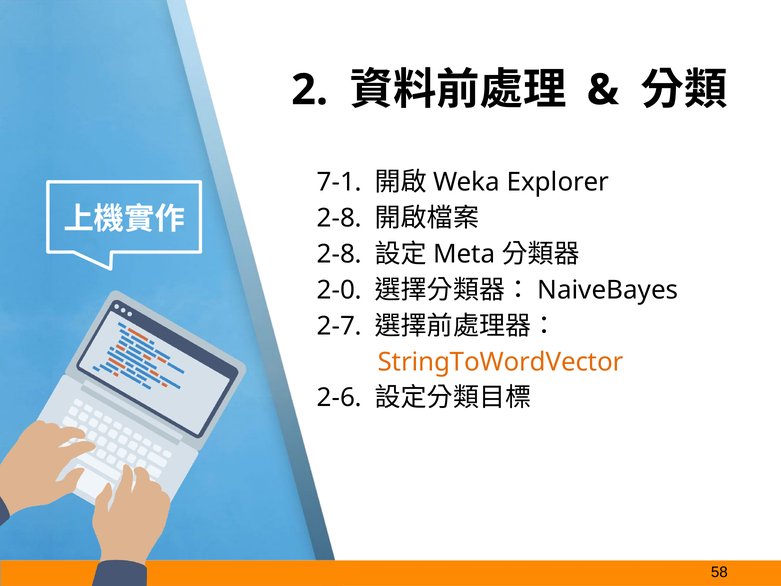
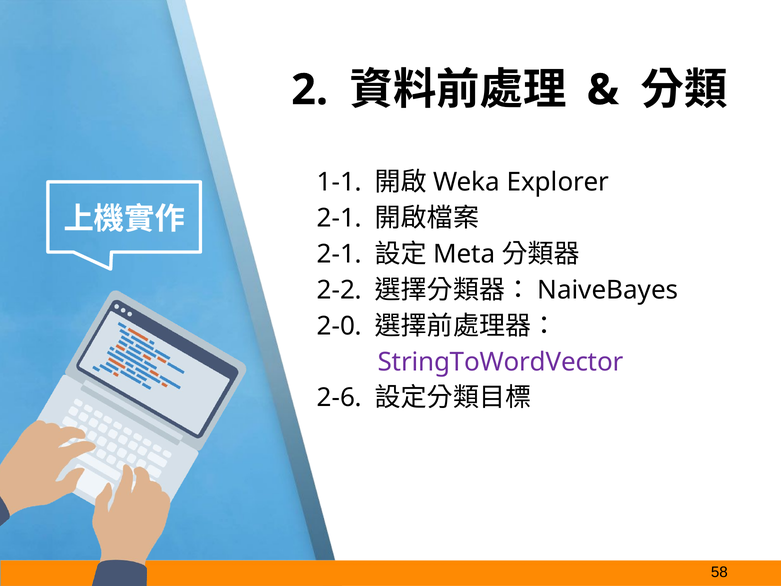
7-1: 7-1 -> 1-1 (339, 182)
2-8: 2-8 -> 2-1 (339, 218)
2-8: 2-8 -> 2-1 (339, 254)
2-0: 2-0 -> 2-2 (339, 290)
2-7: 2-7 -> 2-0 (339, 326)
StringToWordVector colour: orange -> purple (501, 362)
